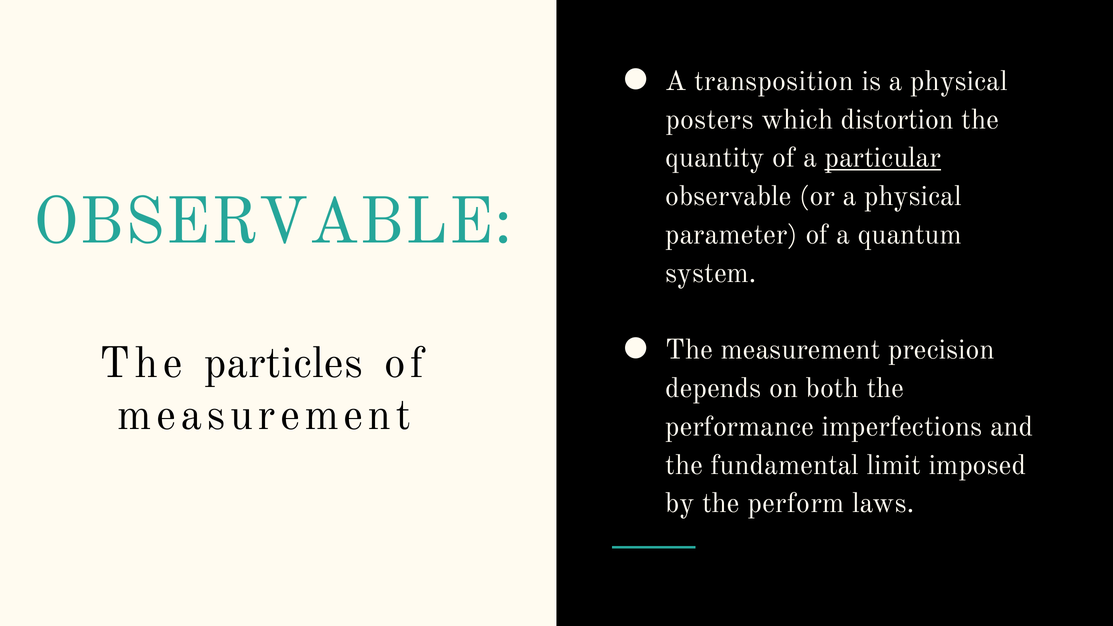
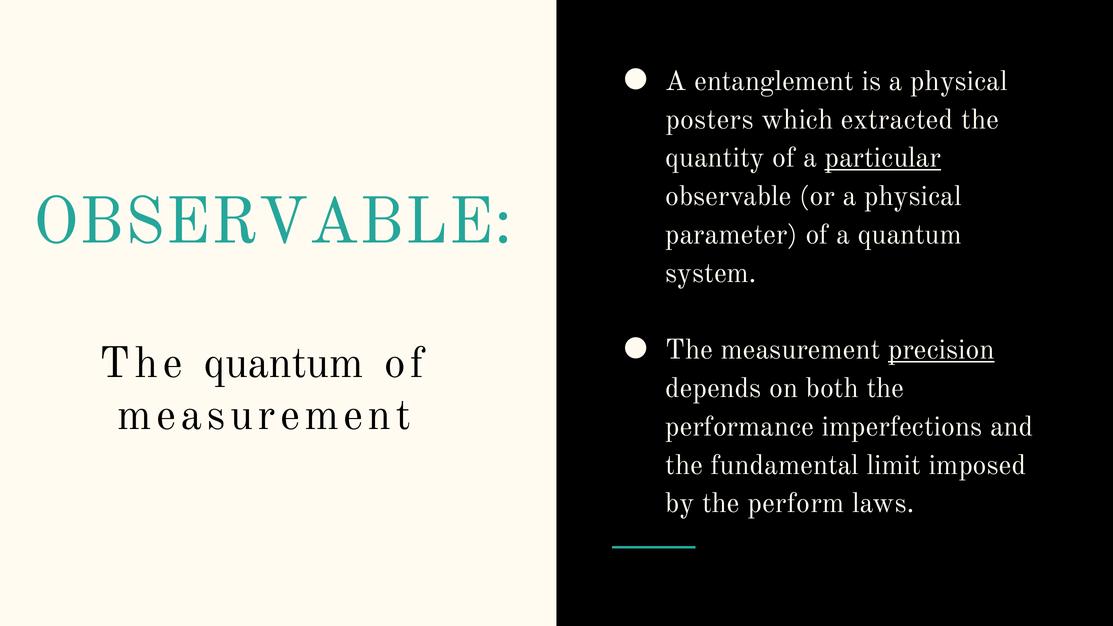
transposition: transposition -> entanglement (774, 81)
distortion: distortion -> extracted (897, 119)
precision underline: none -> present (941, 350)
The particles: particles -> quantum (284, 363)
